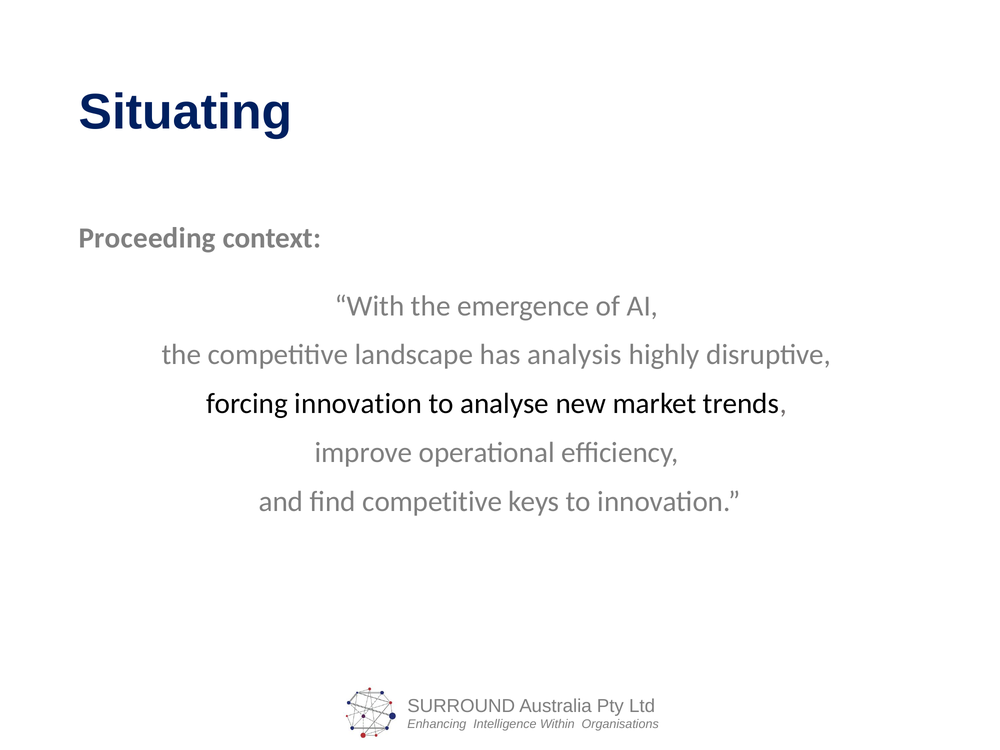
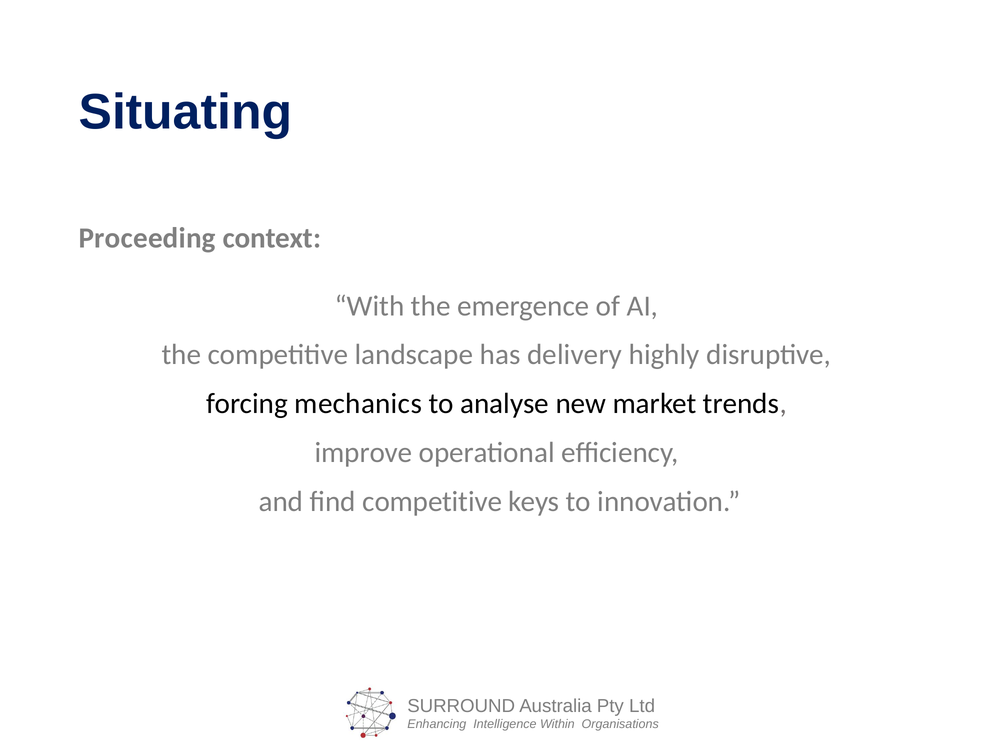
analysis: analysis -> delivery (575, 355)
forcing innovation: innovation -> mechanics (358, 404)
